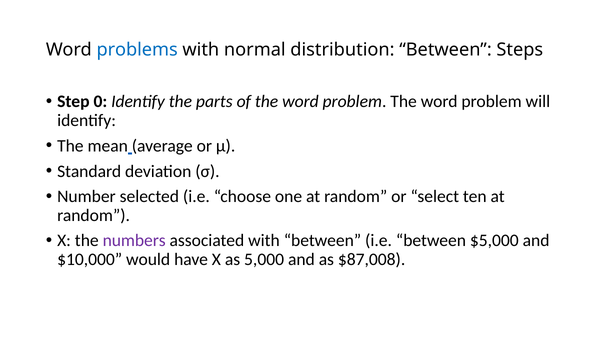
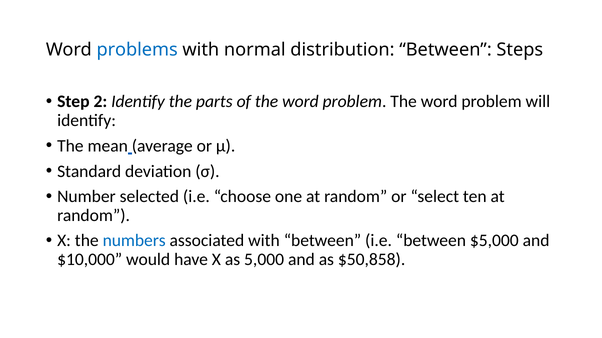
0: 0 -> 2 (100, 102)
numbers colour: purple -> blue (134, 241)
$87,008: $87,008 -> $50,858 (372, 260)
